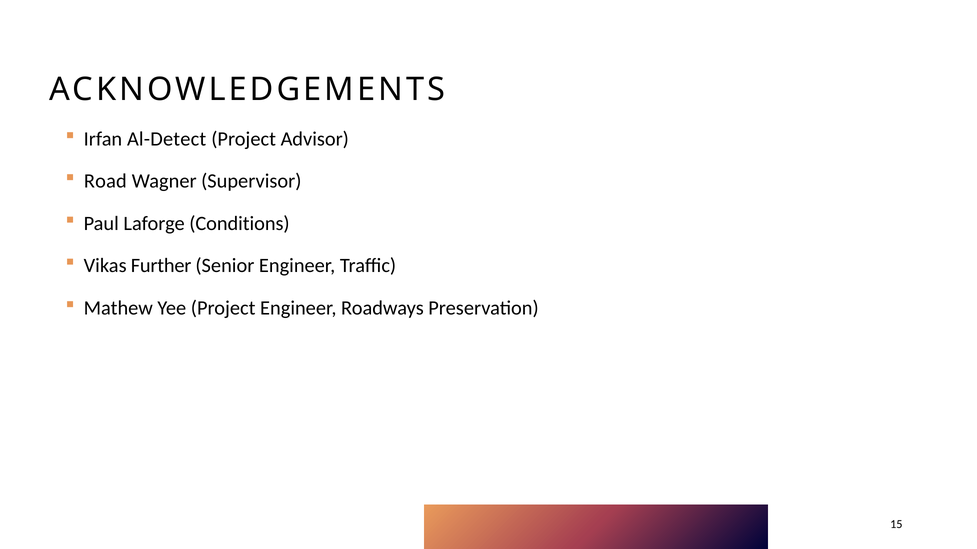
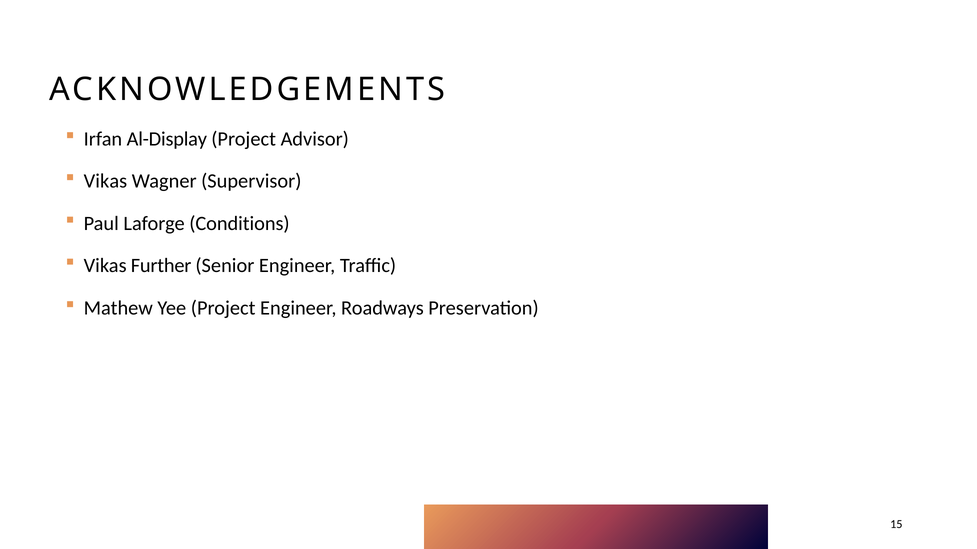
Al-Detect: Al-Detect -> Al-Display (167, 139)
Road: Road -> Vikas (105, 181)
